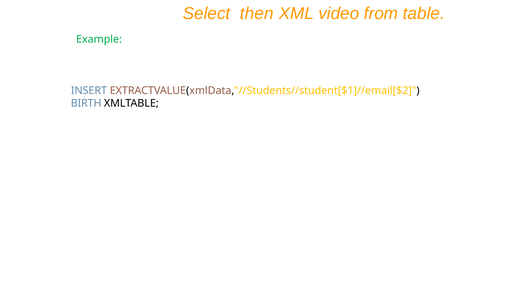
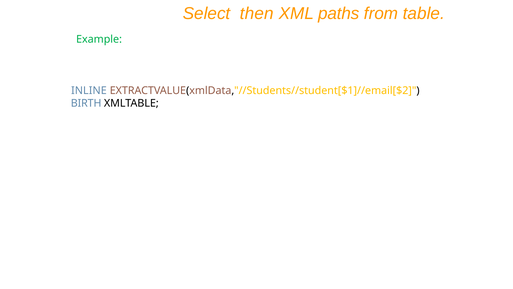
video: video -> paths (339, 13)
INSERT: INSERT -> INLINE (89, 90)
